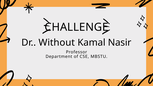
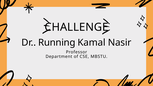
Without: Without -> Running (57, 43)
